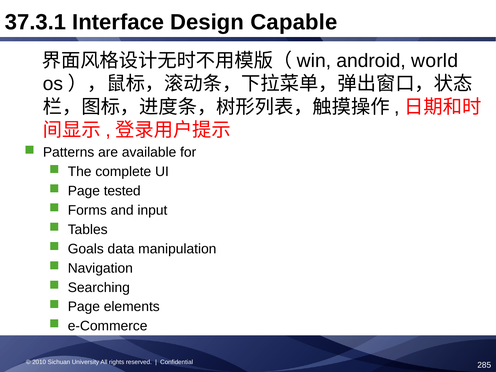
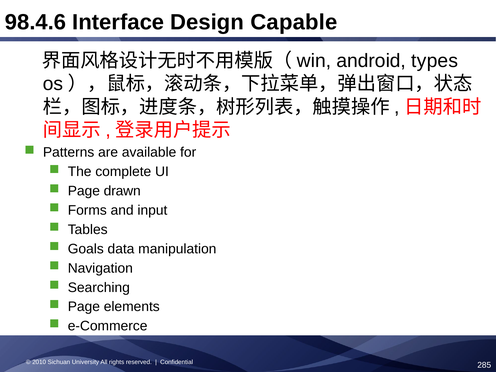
37.3.1: 37.3.1 -> 98.4.6 (36, 22)
world: world -> types (435, 61)
tested: tested -> drawn (122, 191)
